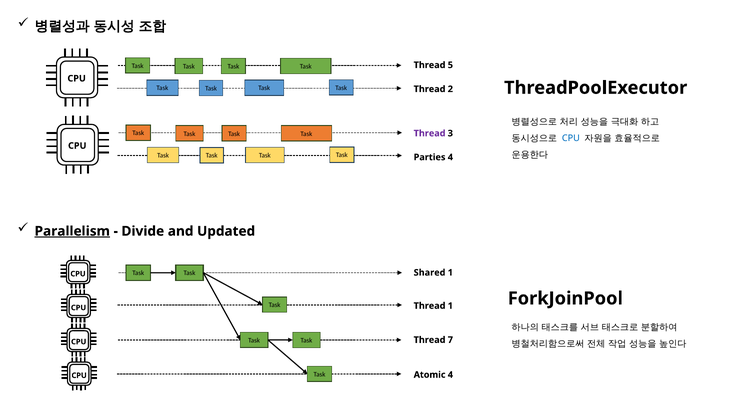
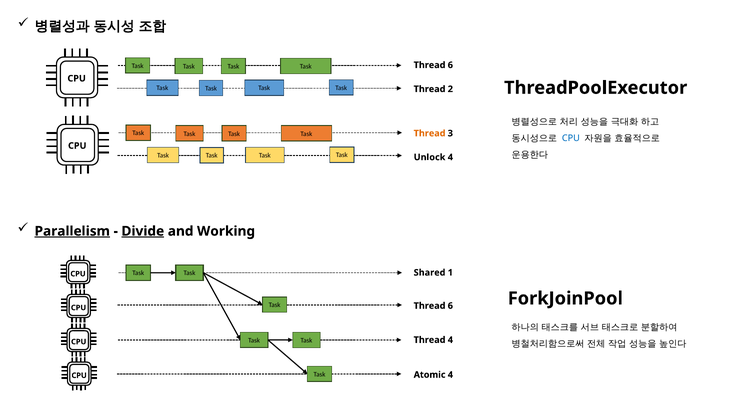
5: 5 -> 6 (450, 65)
Thread colour: purple -> orange (430, 133)
Parties: Parties -> Unlock (430, 157)
Divide underline: none -> present (143, 231)
Updated: Updated -> Working (226, 231)
1: 1 -> 6 (450, 306)
Thread 7: 7 -> 4 (450, 340)
